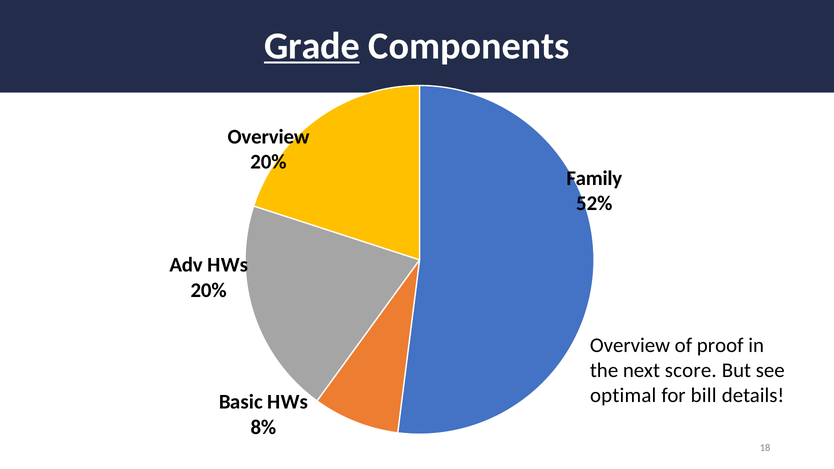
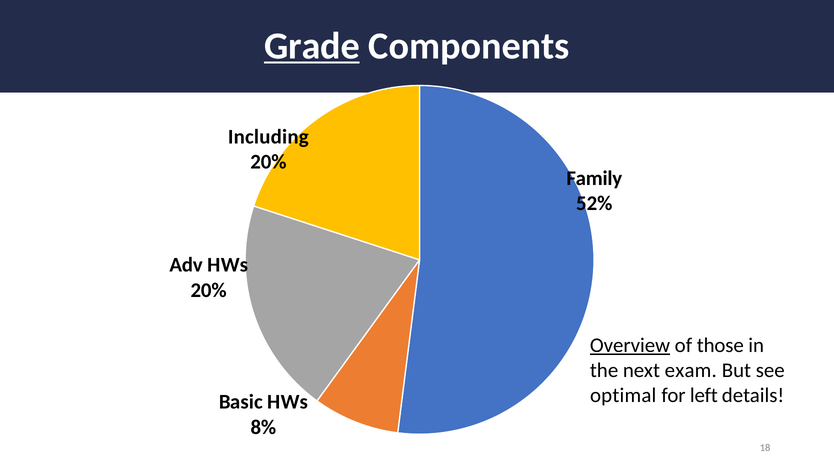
Overview: Overview -> Including (268, 137)
Overview underline: none -> present (630, 345)
proof: proof -> those (720, 345)
score: score -> exam (691, 370)
bill: bill -> left (704, 395)
